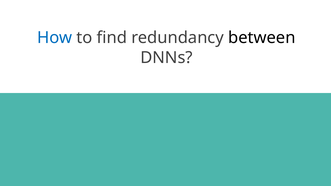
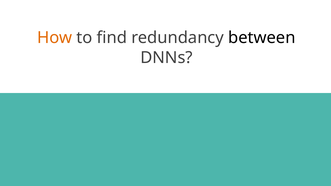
How colour: blue -> orange (55, 38)
